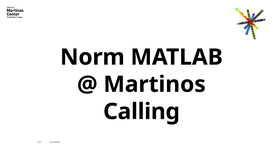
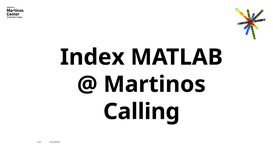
Norm: Norm -> Index (92, 57)
